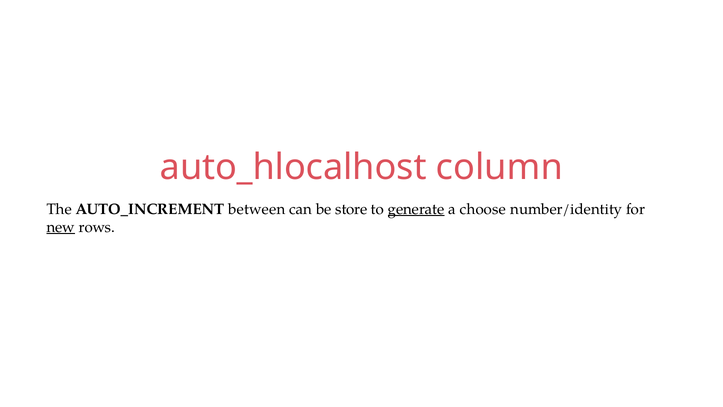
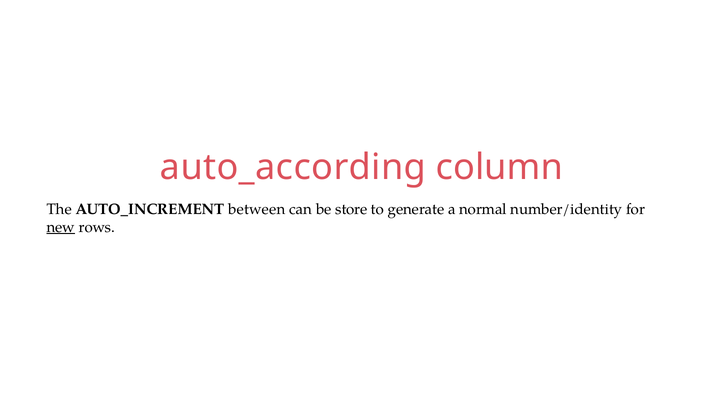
auto_hlocalhost: auto_hlocalhost -> auto_according (293, 167)
generate underline: present -> none (416, 209)
choose: choose -> normal (483, 209)
